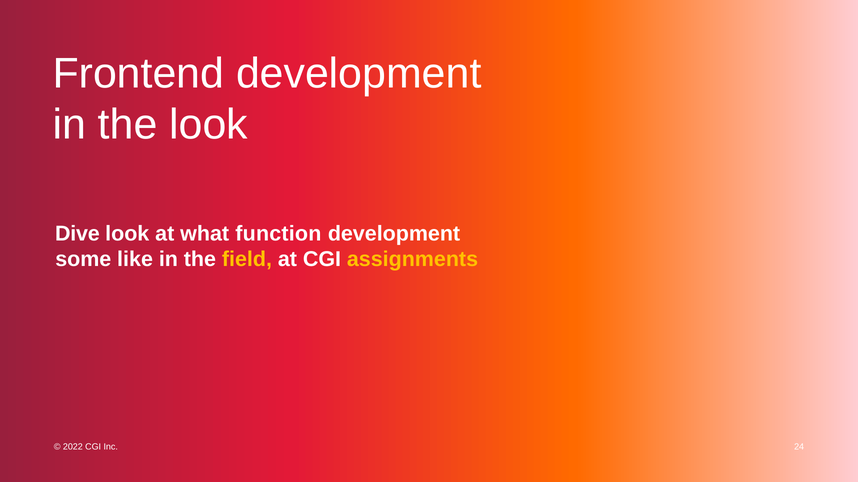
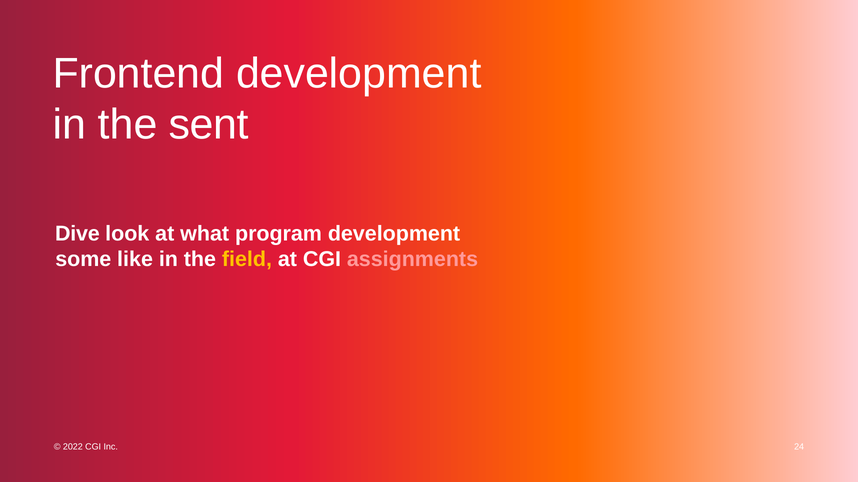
the look: look -> sent (209, 125)
function: function -> program (278, 234)
assignments colour: yellow -> pink (412, 260)
